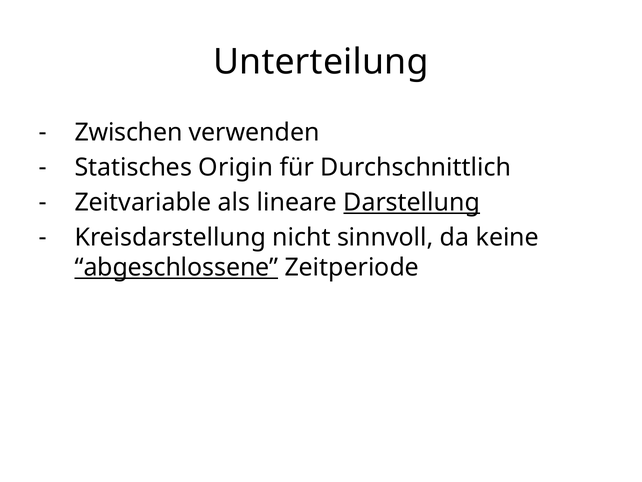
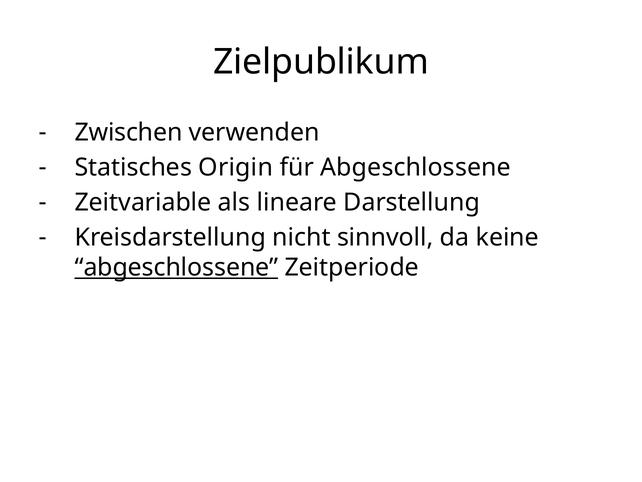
Unterteilung: Unterteilung -> Zielpublikum (321, 62)
für Durchschnittlich: Durchschnittlich -> Abgeschlossene (416, 167)
Darstellung underline: present -> none (412, 202)
